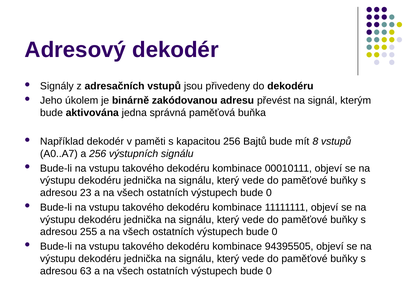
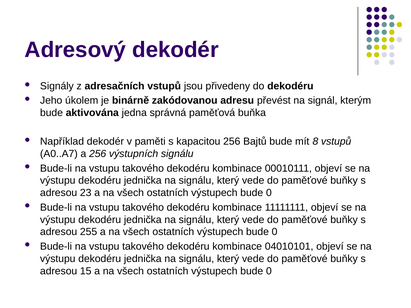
94395505: 94395505 -> 04010101 (289, 247)
63: 63 -> 15 (86, 271)
